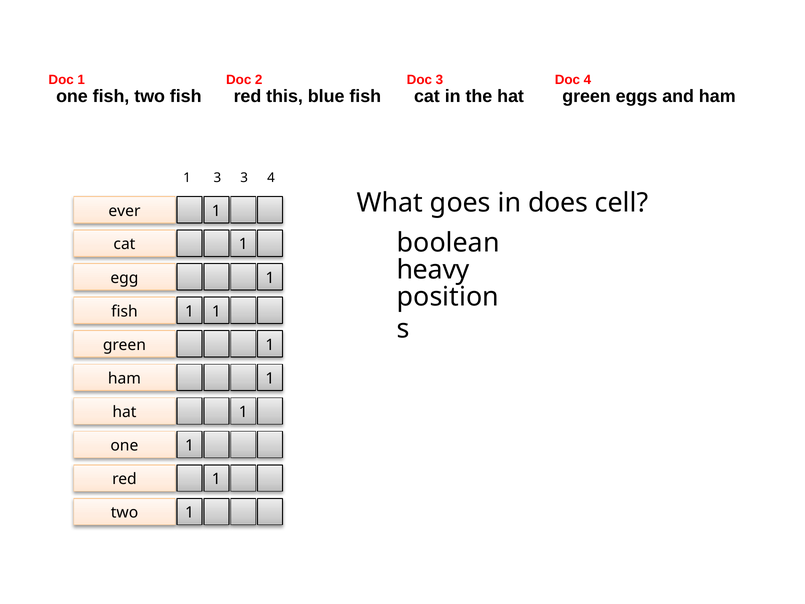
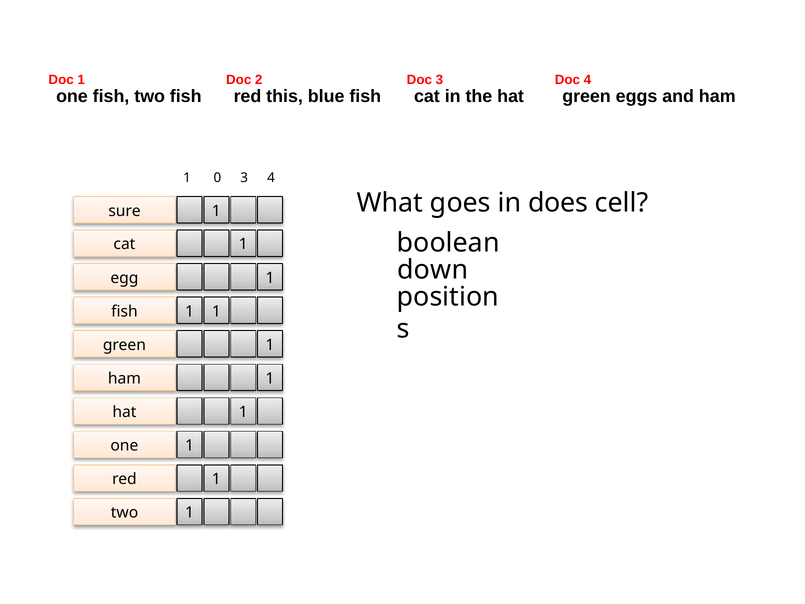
1 3: 3 -> 0 (217, 178)
ever: ever -> sure (125, 211)
heavy: heavy -> down (433, 270)
